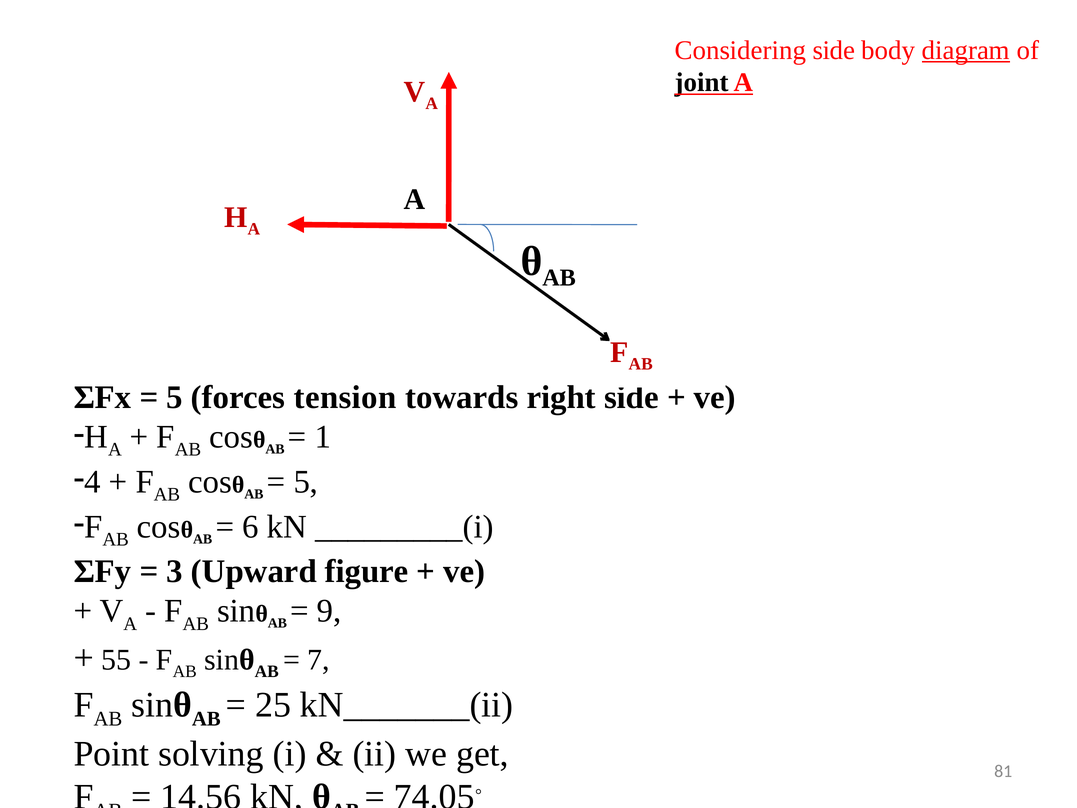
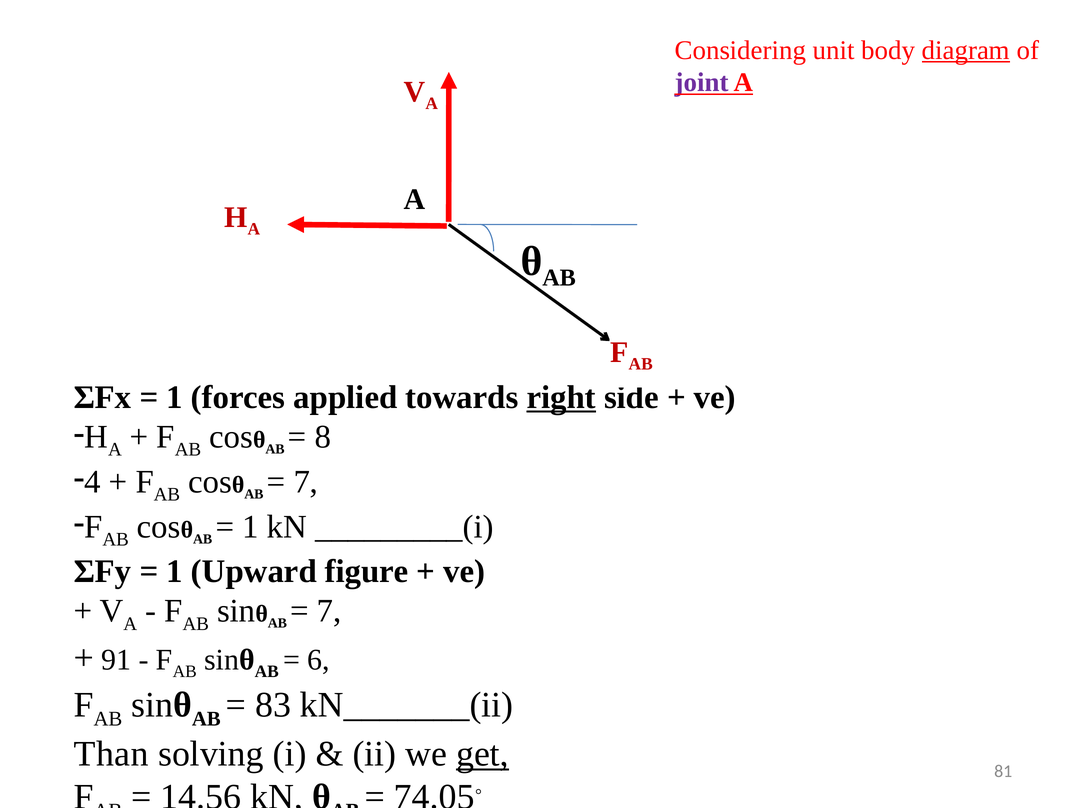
Considering side: side -> unit (834, 50)
joint colour: black -> purple (702, 83)
5: 5 -> 1 (175, 397)
tension: tension -> applied (345, 397)
right underline: none -> present (561, 397)
1: 1 -> 8 (323, 437)
5: 5 -> 7 (306, 482)
6: 6 -> 1 (250, 527)
3: 3 -> 1 (175, 571)
9: 9 -> 7 (329, 611)
55: 55 -> 91 (116, 660)
7: 7 -> 6 (319, 660)
25: 25 -> 83 (273, 705)
Point: Point -> Than (111, 754)
get underline: none -> present (482, 754)
